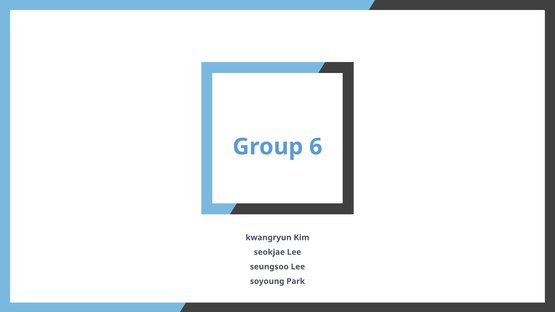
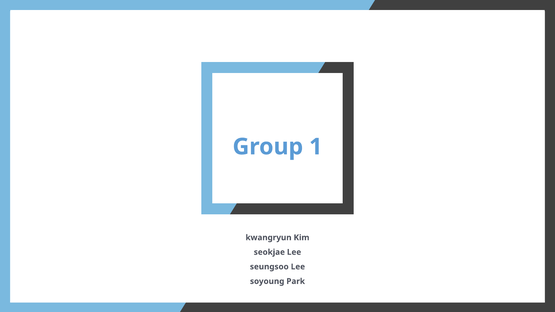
6: 6 -> 1 (316, 147)
